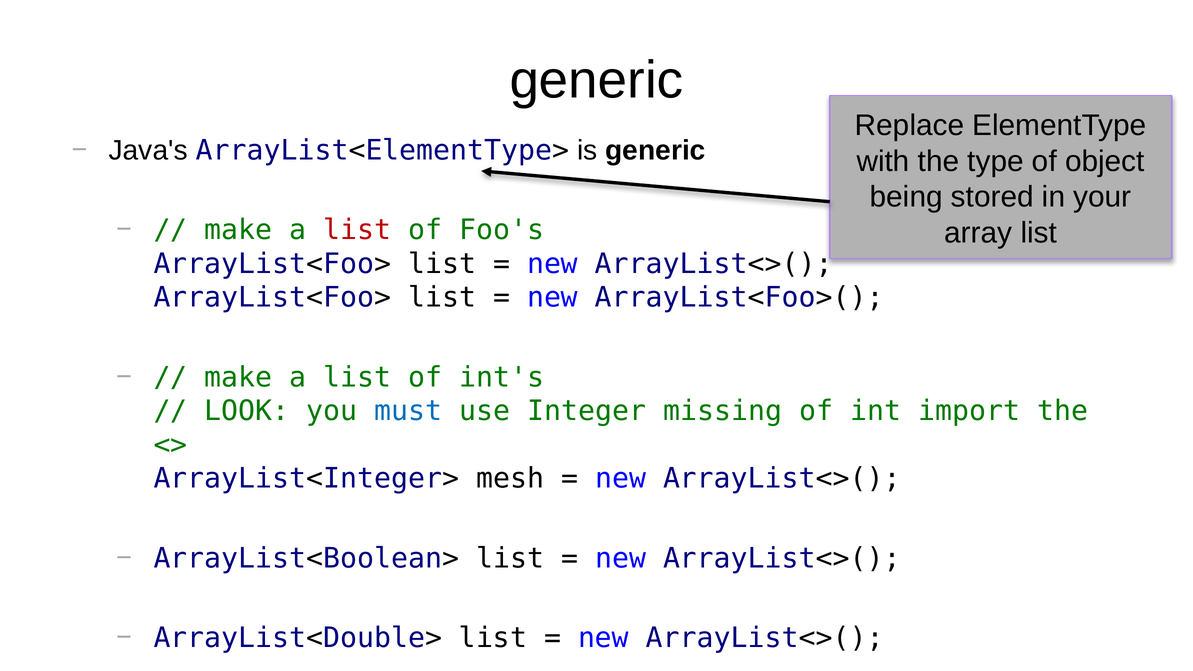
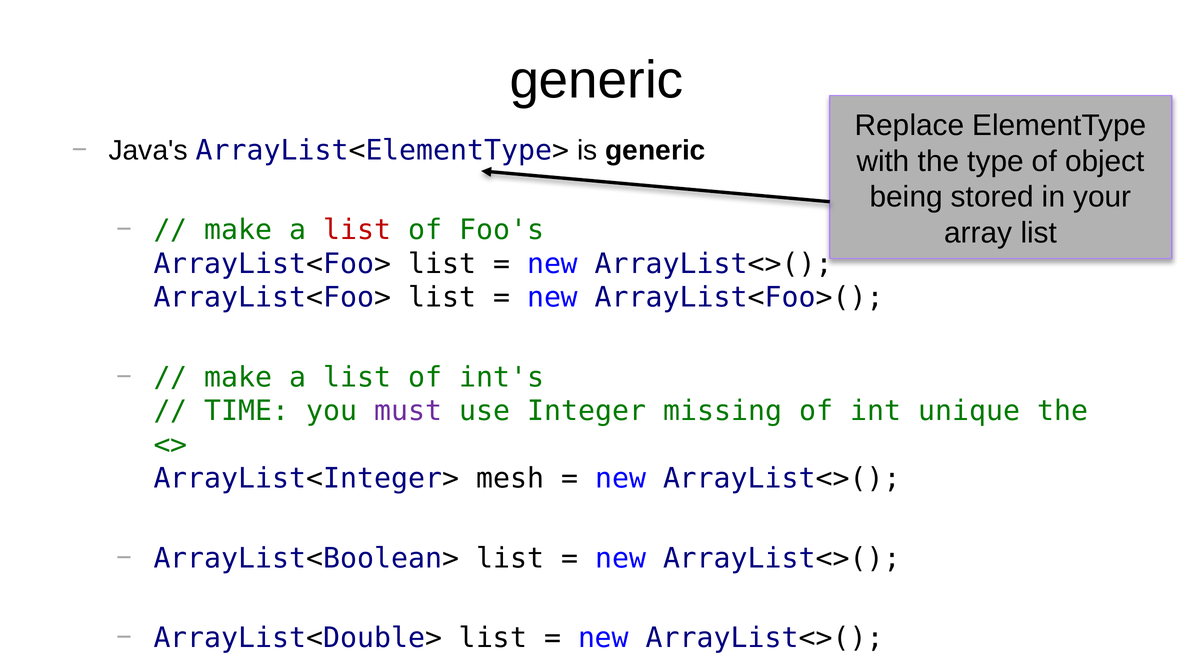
LOOK: LOOK -> TIME (247, 411)
must colour: blue -> purple (408, 411)
import: import -> unique (969, 411)
